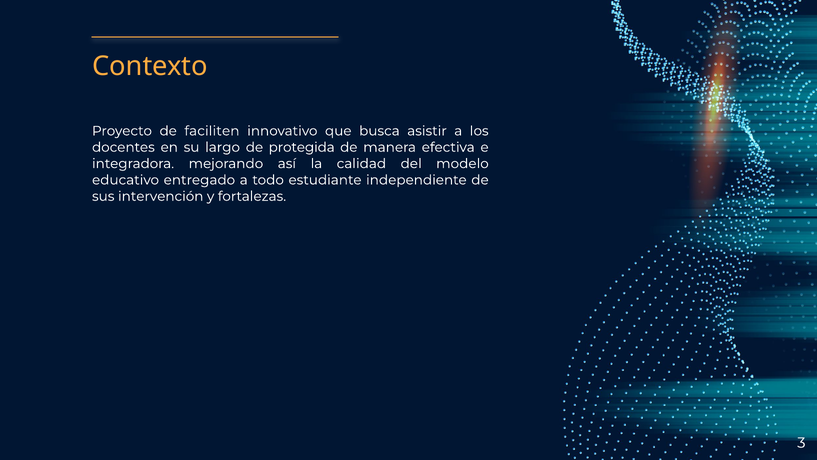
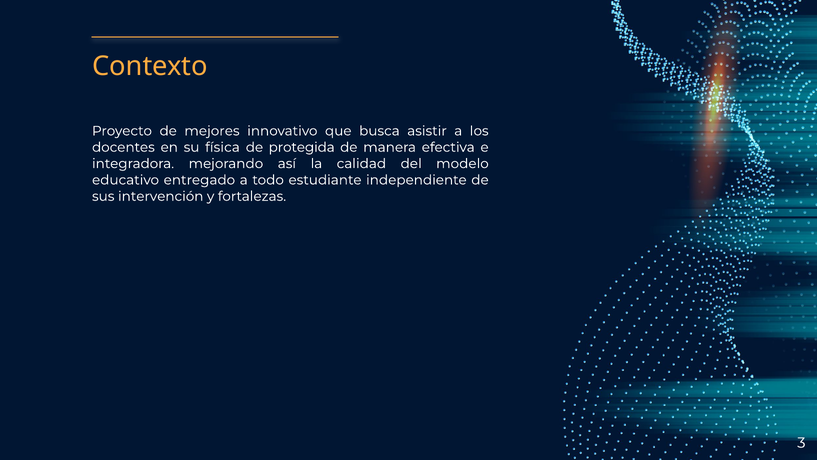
faciliten: faciliten -> mejores (212, 131)
largo: largo -> física (223, 147)
